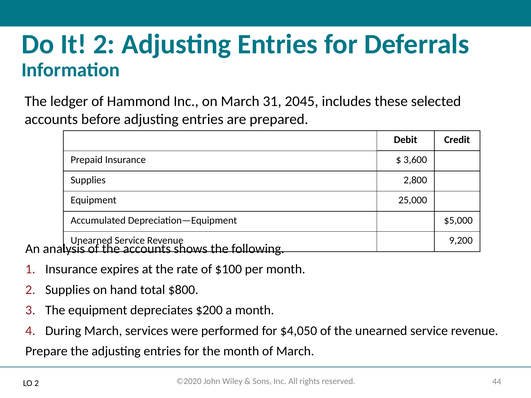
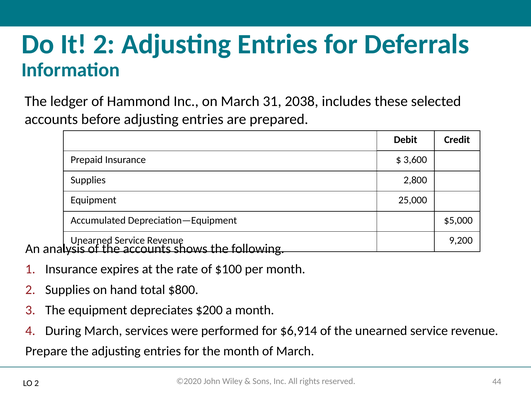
2045: 2045 -> 2038 (302, 102)
$4,050: $4,050 -> $6,914 (299, 331)
